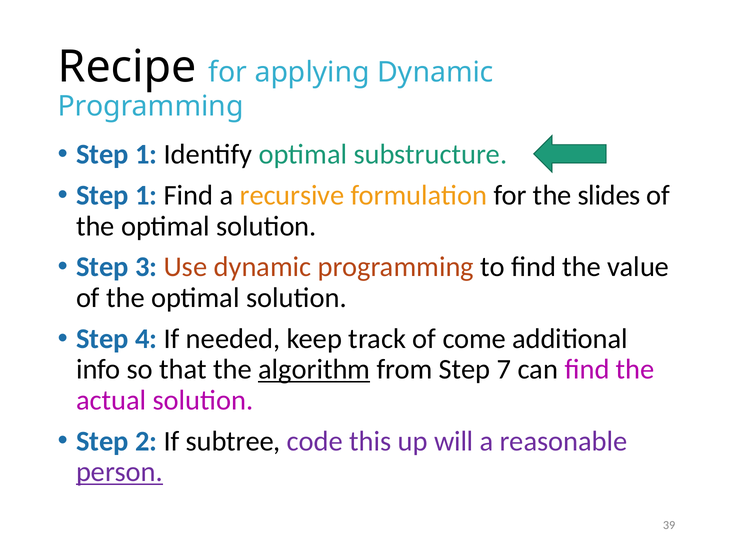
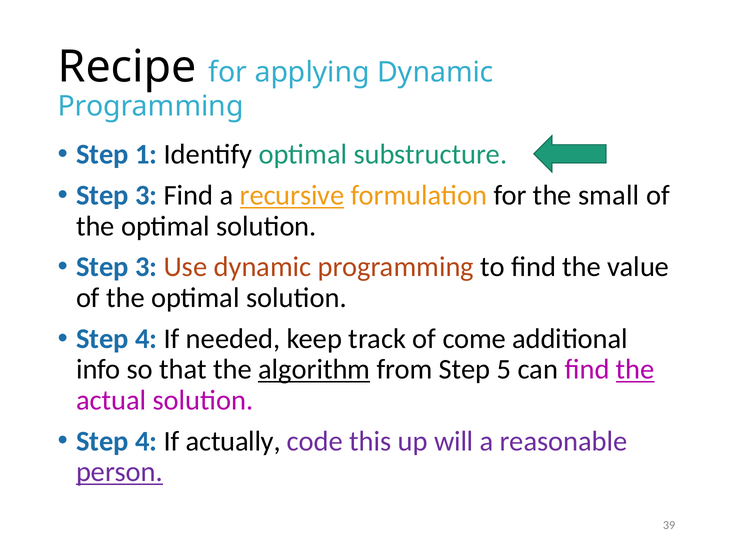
1: 1 -> 3 (146, 195)
recursive underline: none -> present (292, 195)
slides: slides -> small (609, 195)
7: 7 -> 5 (504, 369)
the underline: none -> present (635, 369)
2: 2 -> 4 (146, 441)
subtree: subtree -> actually (233, 441)
